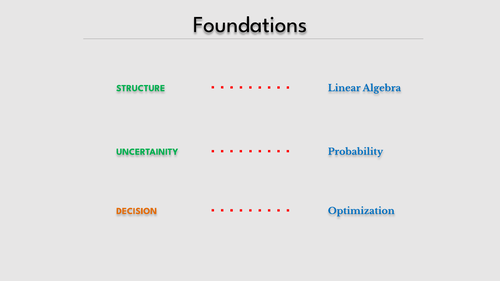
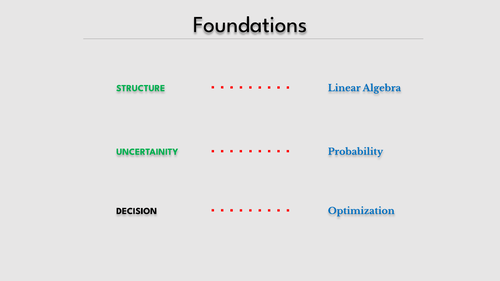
DECISION colour: orange -> black (137, 211)
